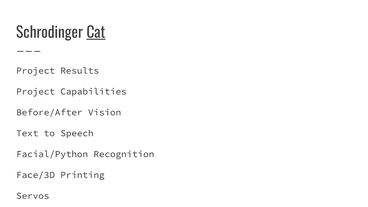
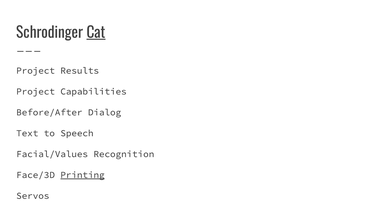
Vision: Vision -> Dialog (105, 112)
Facial/Python: Facial/Python -> Facial/Values (52, 154)
Printing underline: none -> present (82, 175)
